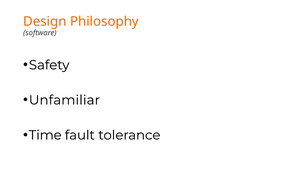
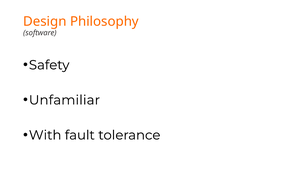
Time: Time -> With (45, 135)
